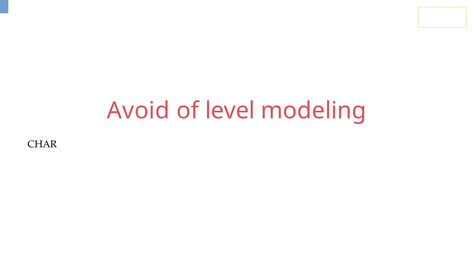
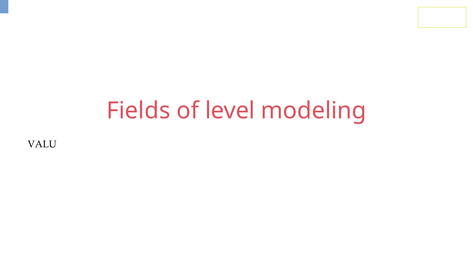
Avoid: Avoid -> Fields (138, 111)
CHAR: CHAR -> VALU (42, 144)
